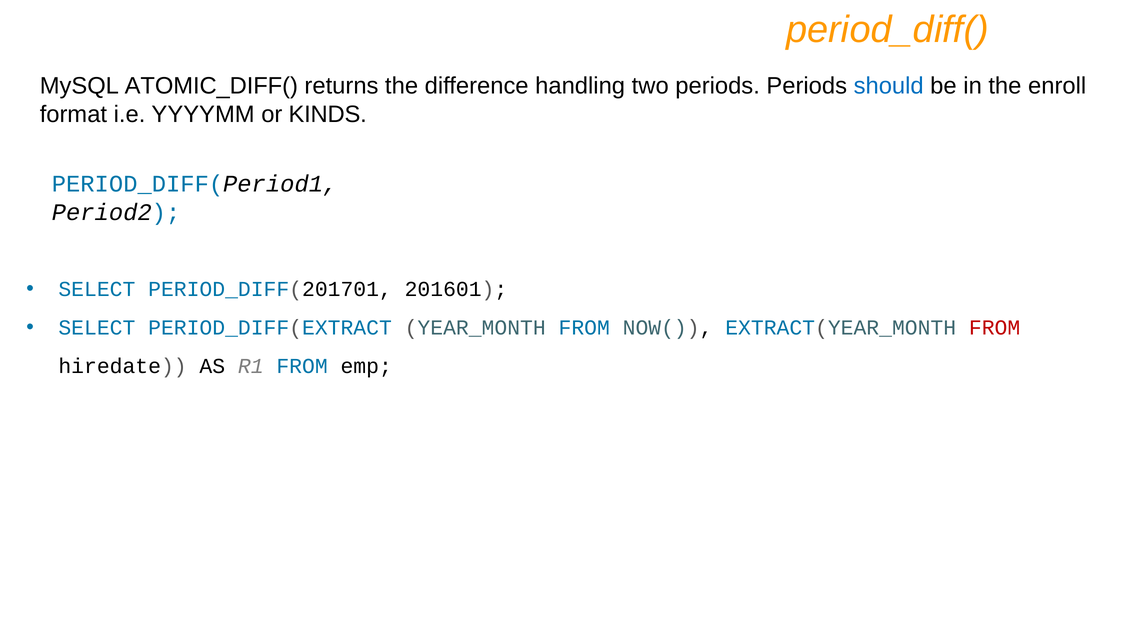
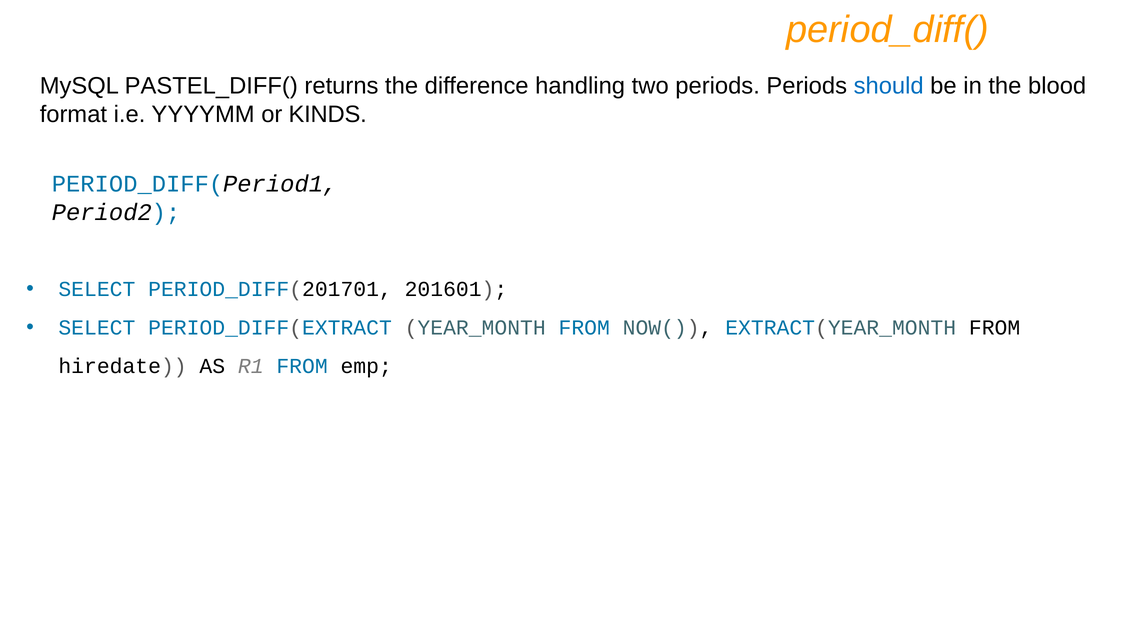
ATOMIC_DIFF(: ATOMIC_DIFF( -> PASTEL_DIFF( (211, 86)
enroll: enroll -> blood (1057, 86)
FROM colour: red -> black (995, 328)
